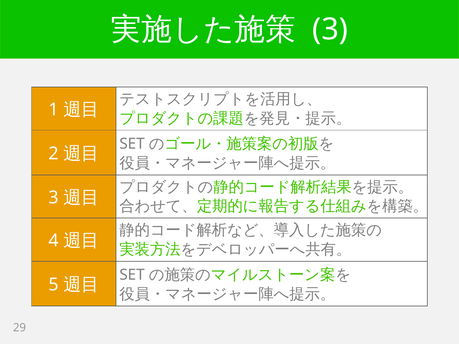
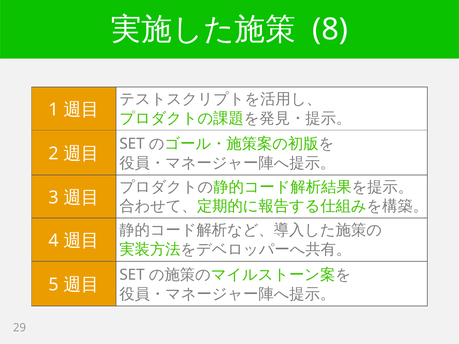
3: 3 -> 8 (330, 29)
